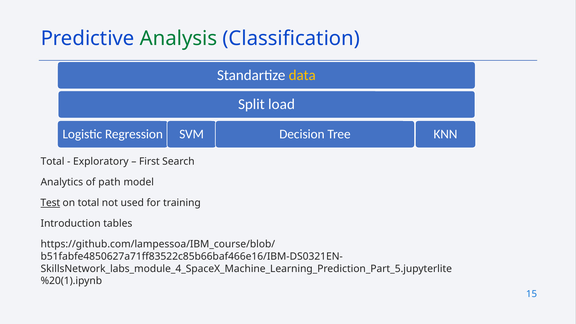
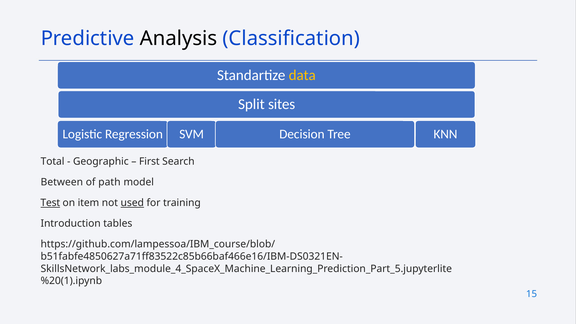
Analysis colour: green -> black (178, 38)
load: load -> sites (282, 104)
Exploratory: Exploratory -> Geographic (101, 162)
Analytics: Analytics -> Between (62, 182)
on total: total -> item (88, 203)
used underline: none -> present (132, 203)
